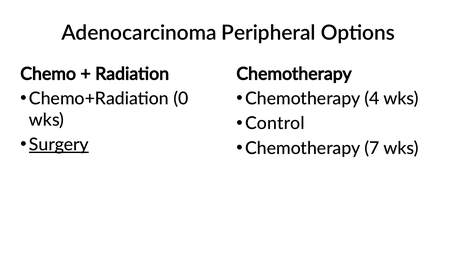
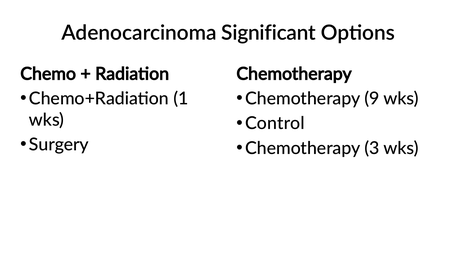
Peripheral: Peripheral -> Significant (269, 33)
0: 0 -> 1 (181, 99)
4: 4 -> 9 (372, 99)
Surgery underline: present -> none (59, 145)
7: 7 -> 3 (372, 149)
